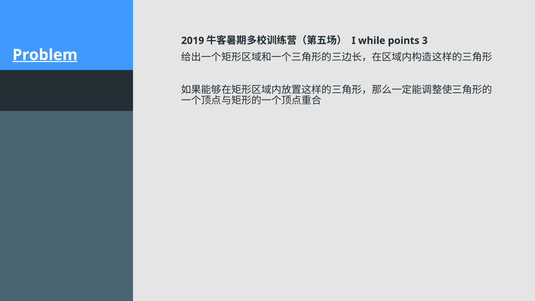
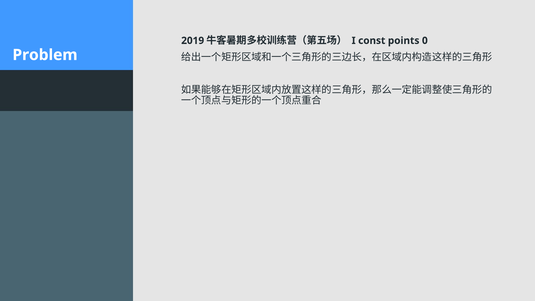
while: while -> const (372, 41)
3: 3 -> 0 (425, 41)
Problem underline: present -> none (45, 55)
